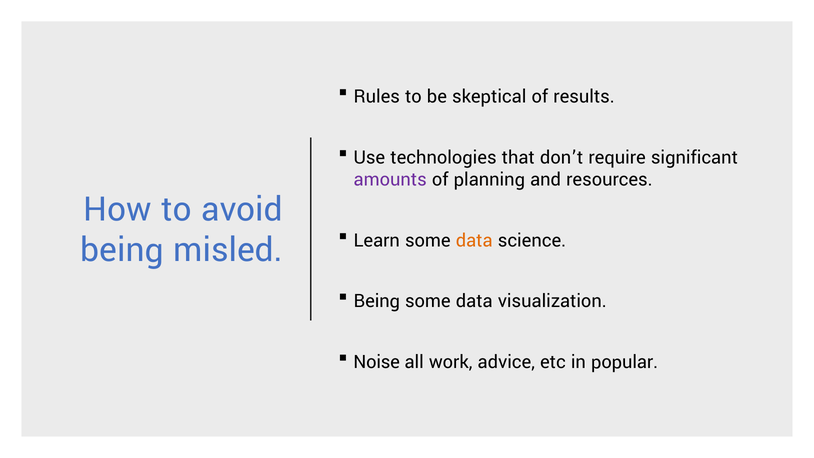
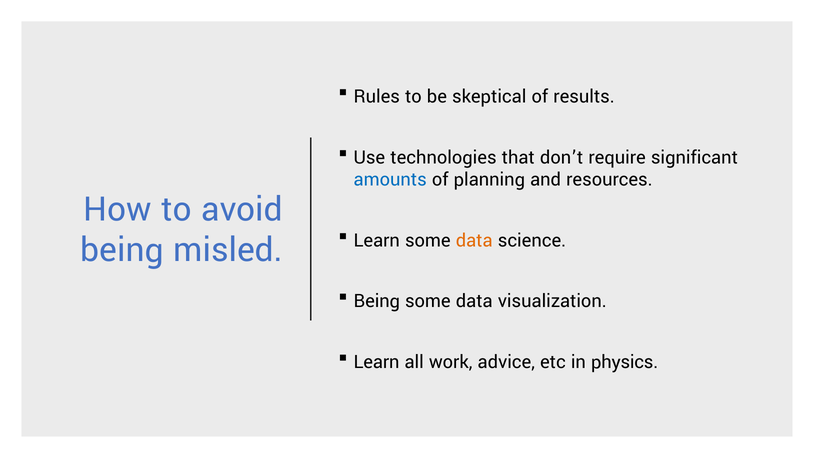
amounts colour: purple -> blue (390, 179)
Noise: Noise -> Learn (377, 362)
popular: popular -> physics (625, 362)
